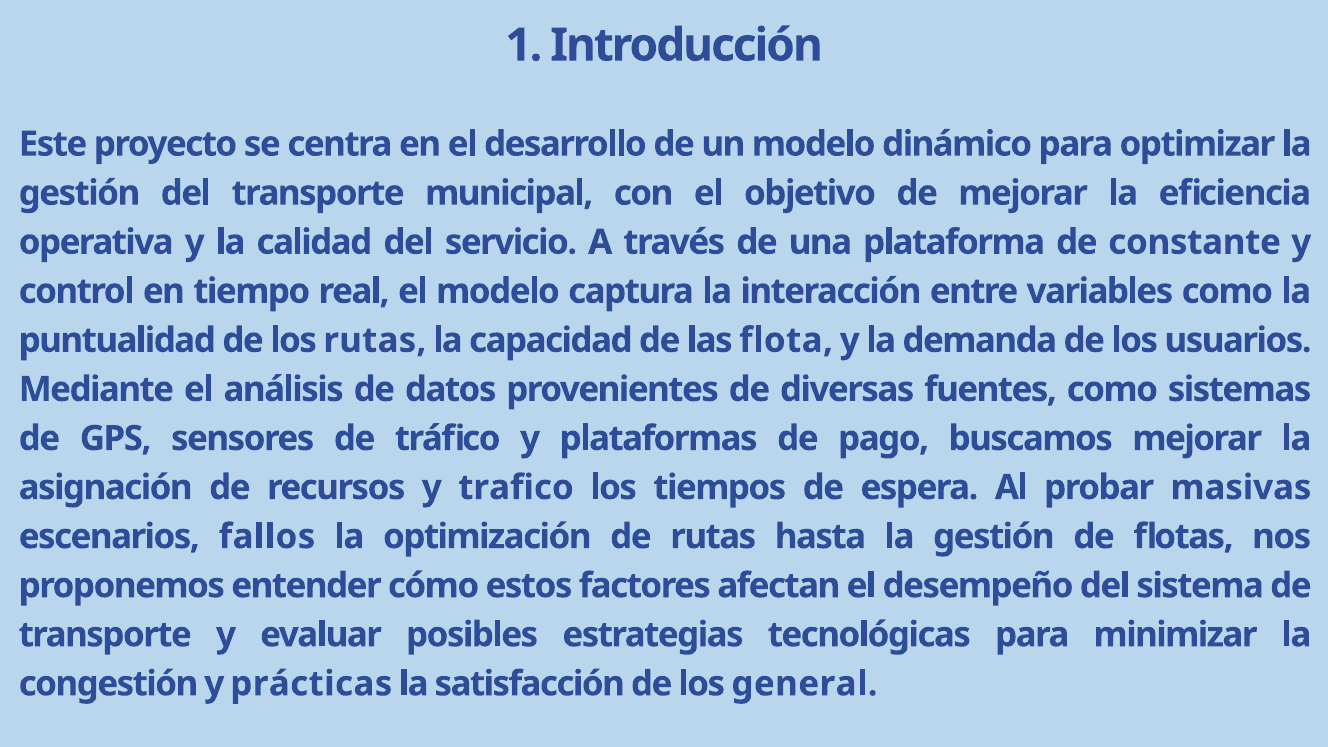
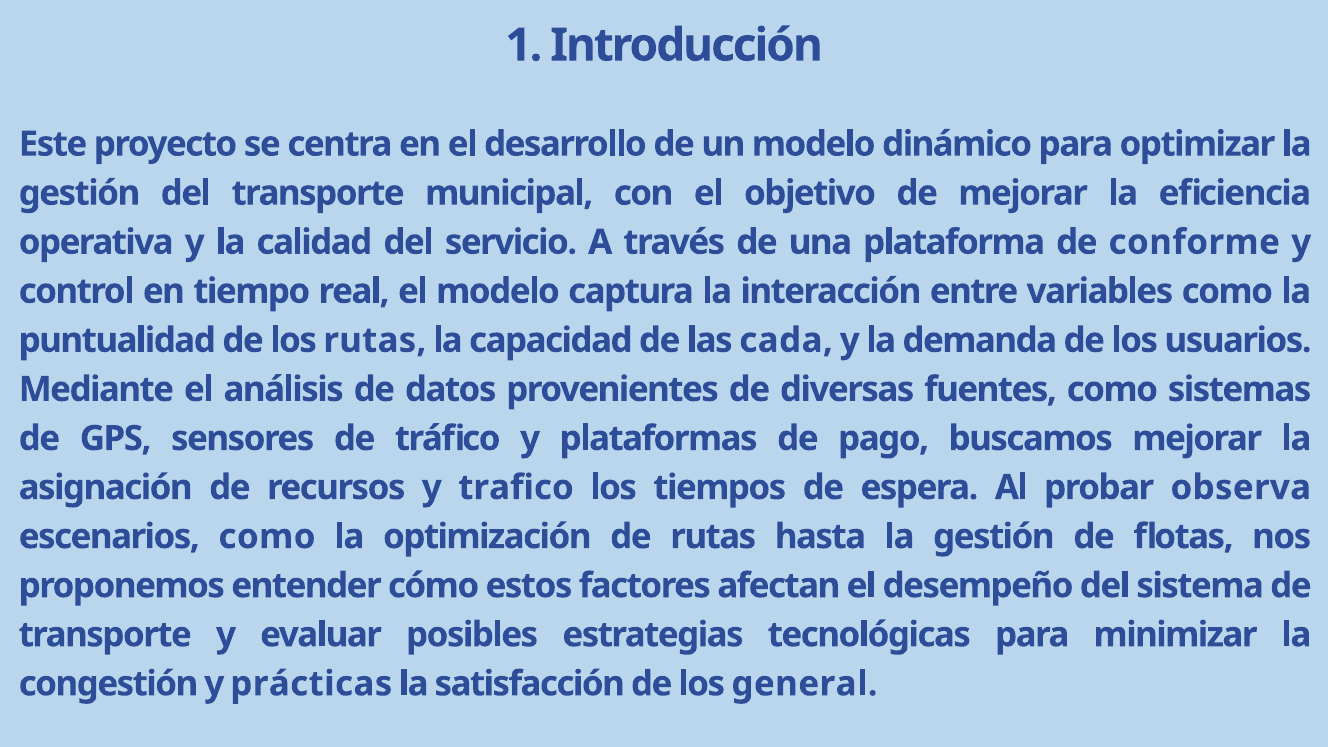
constante: constante -> conforme (1194, 242)
flota: flota -> cada (786, 340)
masivas: masivas -> observa (1241, 488)
escenarios fallos: fallos -> como (267, 537)
